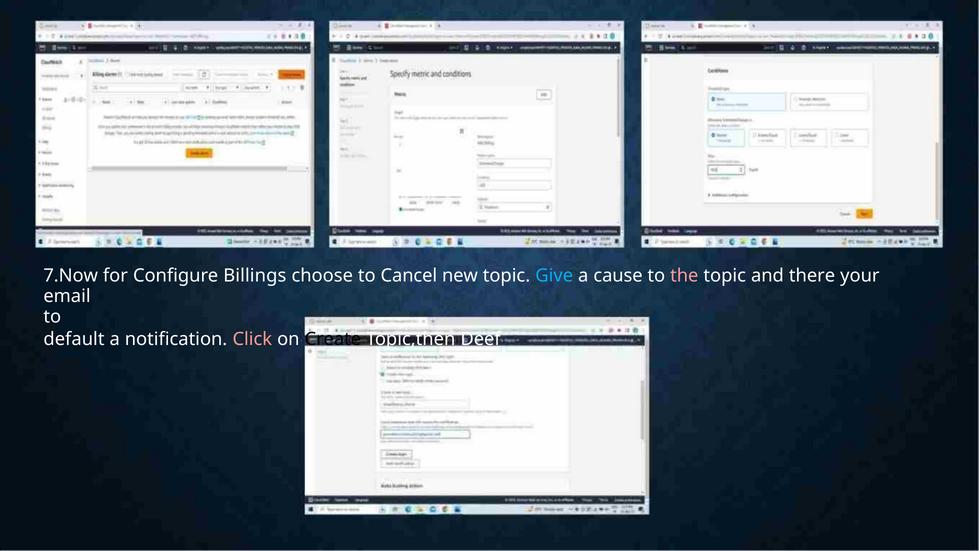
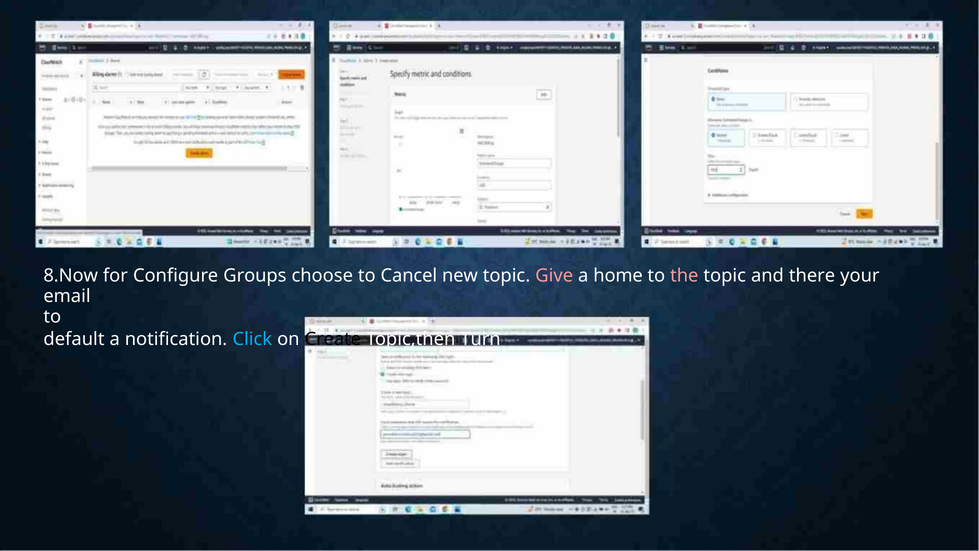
7.Now: 7.Now -> 8.Now (71, 276)
Billings: Billings -> Groups (255, 276)
Give colour: light blue -> pink (554, 276)
cause: cause -> home (618, 276)
Click colour: pink -> light blue (252, 339)
Deef: Deef -> Turn (481, 339)
